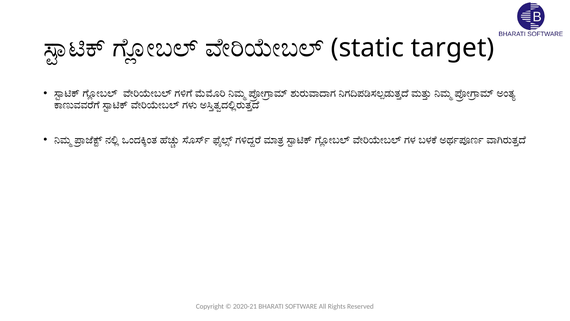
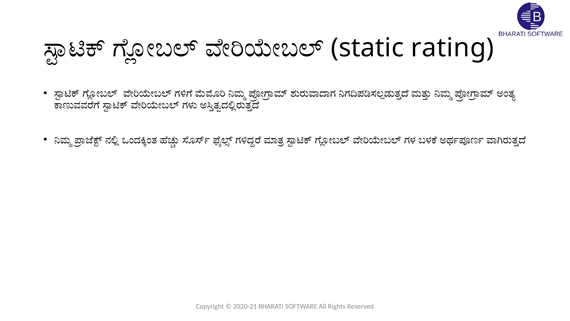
target: target -> rating (453, 48)
